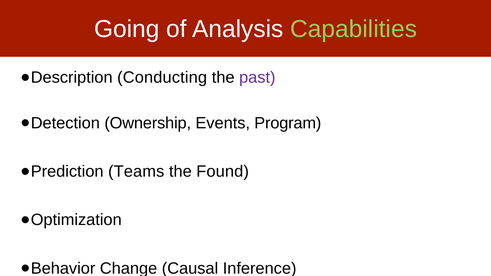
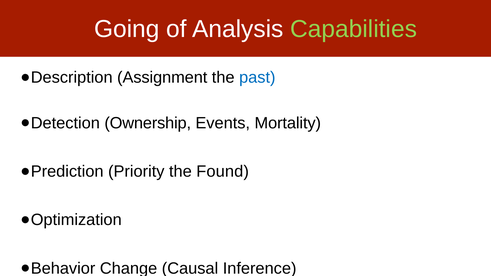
Conducting: Conducting -> Assignment (162, 78)
past colour: purple -> blue (257, 78)
Program: Program -> Mortality (288, 123)
Teams: Teams -> Priority (136, 172)
